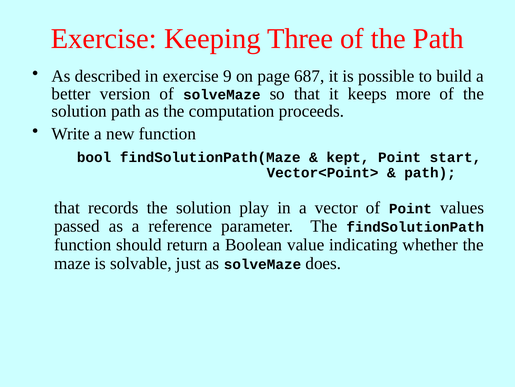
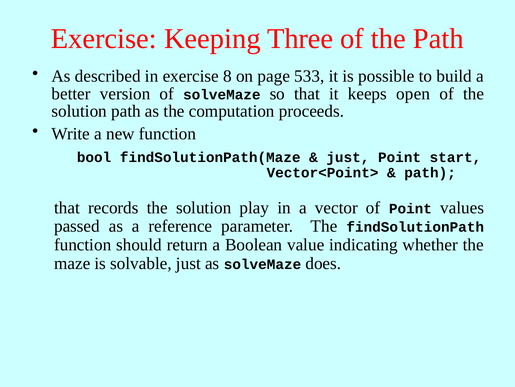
9: 9 -> 8 (227, 76)
687: 687 -> 533 (309, 76)
more: more -> open (413, 93)
kept: kept -> just (348, 157)
